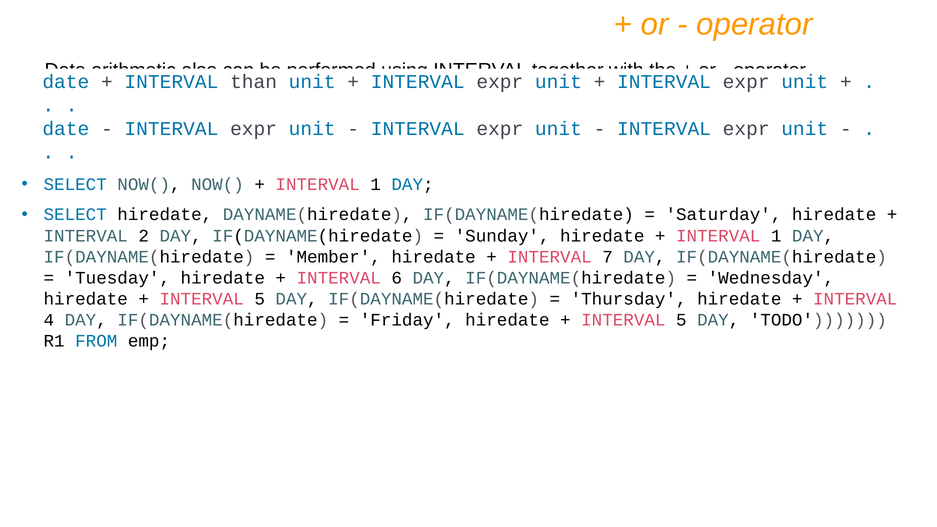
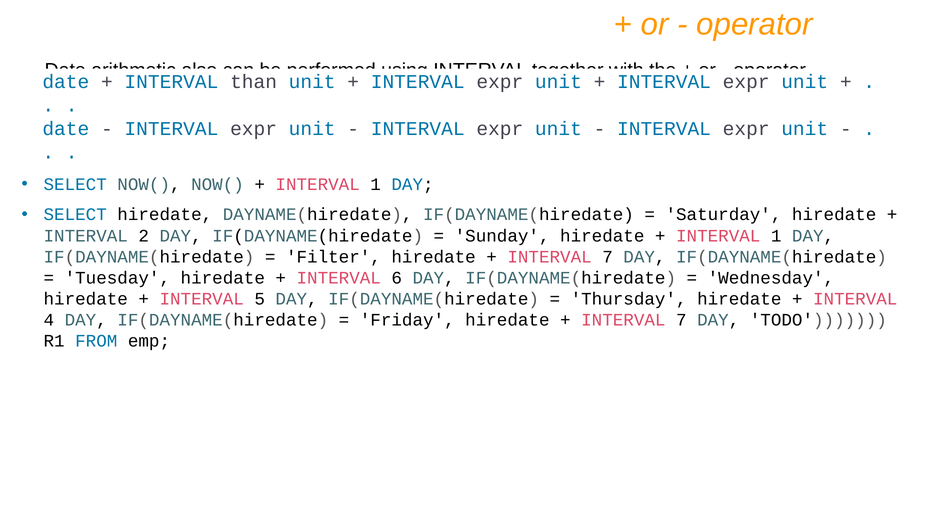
Member: Member -> Filter (333, 257)
5: 5 -> 7 (681, 320)
